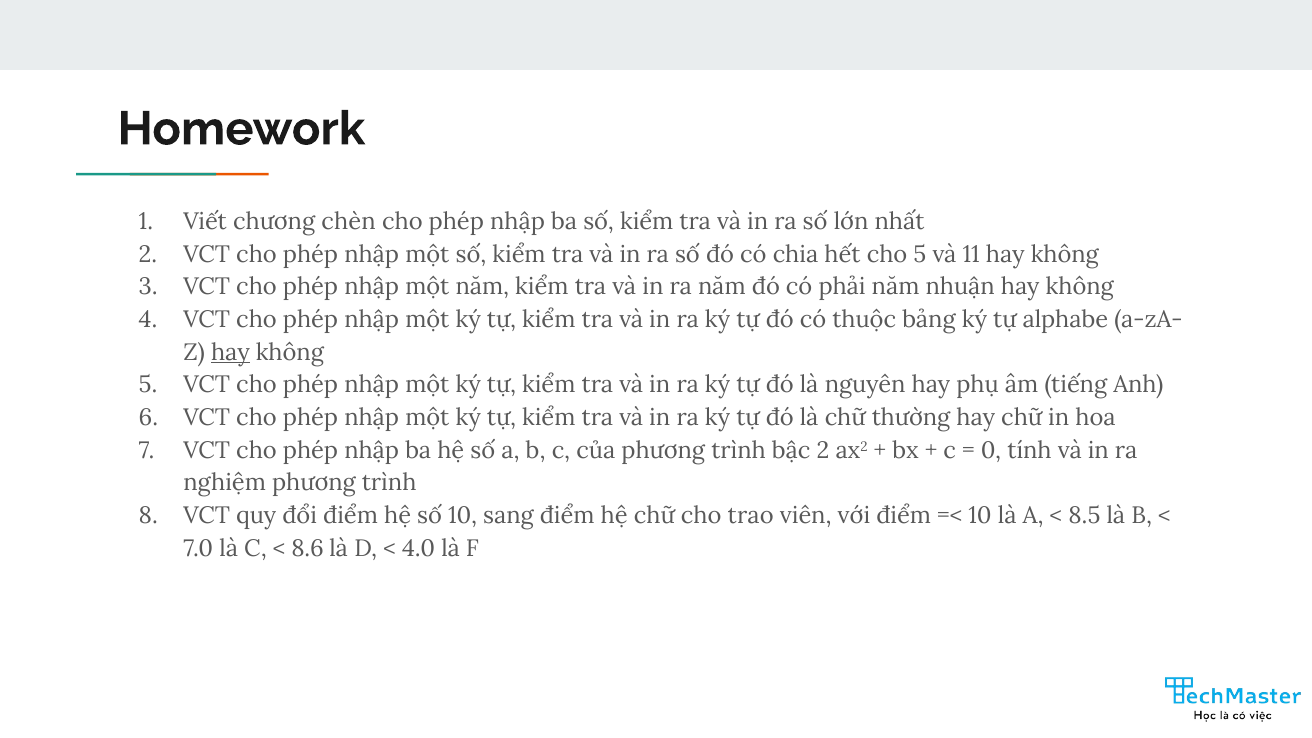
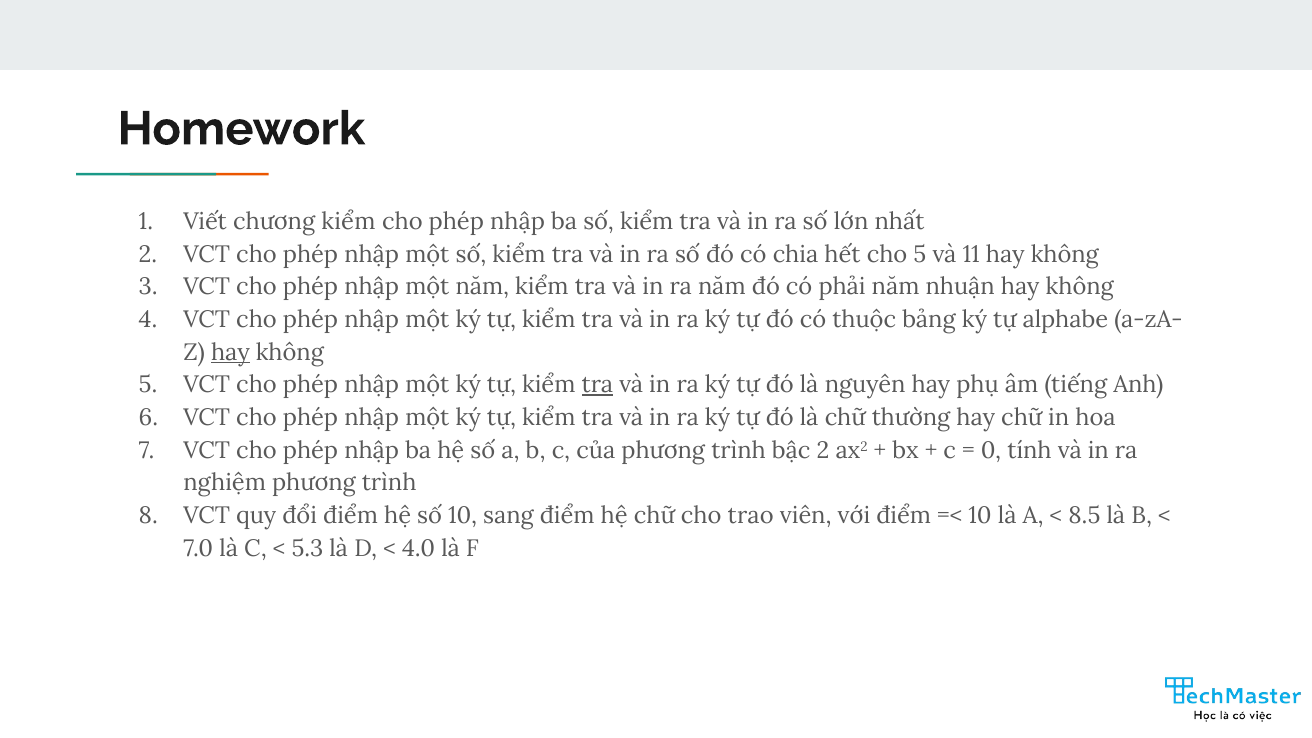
chương chèn: chèn -> kiểm (348, 222)
tra underline: none -> present (597, 385)
8.6: 8.6 -> 5.3 (307, 548)
